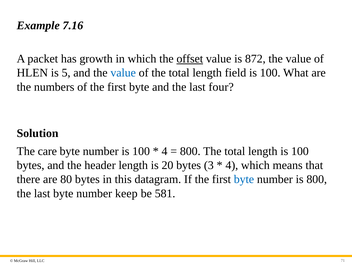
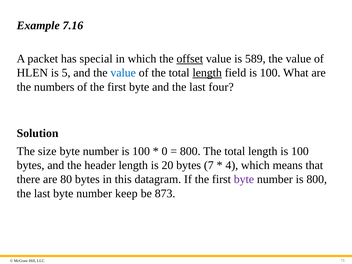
growth: growth -> special (96, 59)
872: 872 -> 589 (255, 59)
length underline: none -> present (207, 73)
care: care -> size (47, 151)
4: 4 -> 0 (165, 151)
3: 3 -> 7 (209, 165)
byte colour: blue -> purple (244, 179)
581: 581 -> 873 (165, 193)
